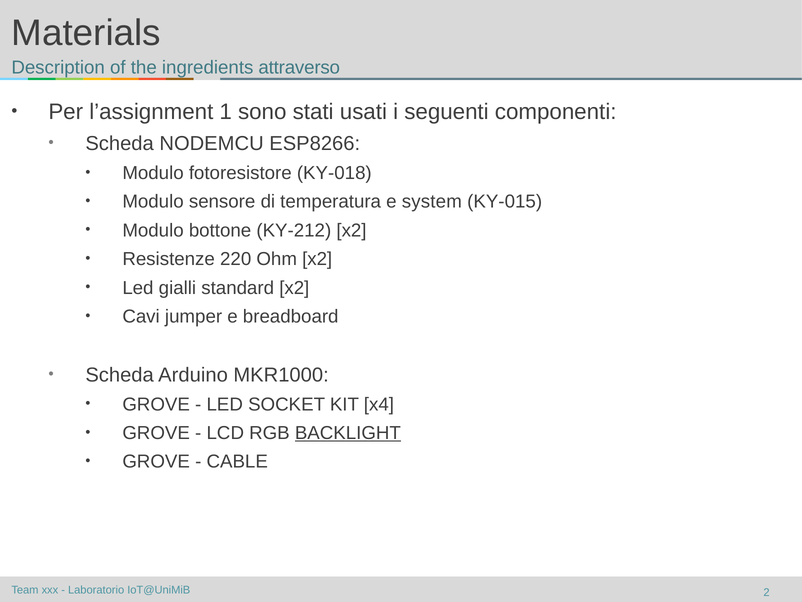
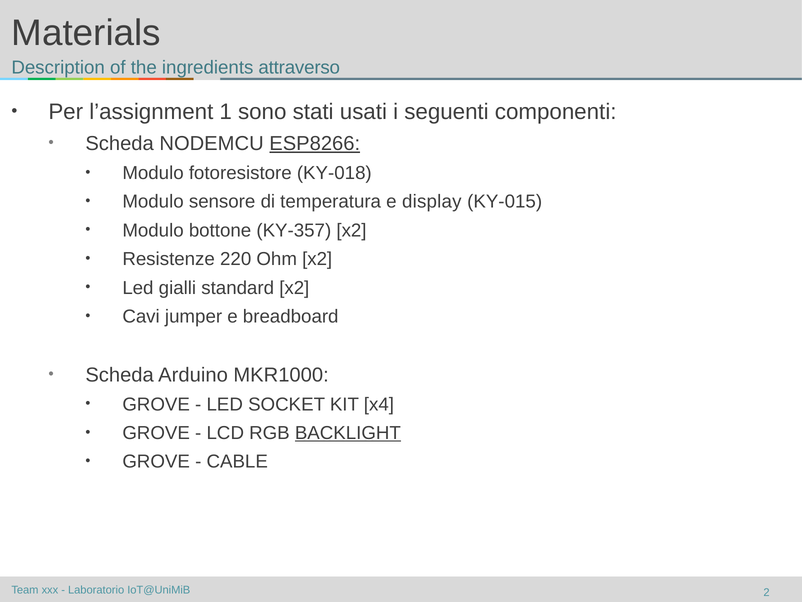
ESP8266 underline: none -> present (315, 144)
system: system -> display (432, 202)
KY‑212: KY‑212 -> KY‑357 (294, 230)
